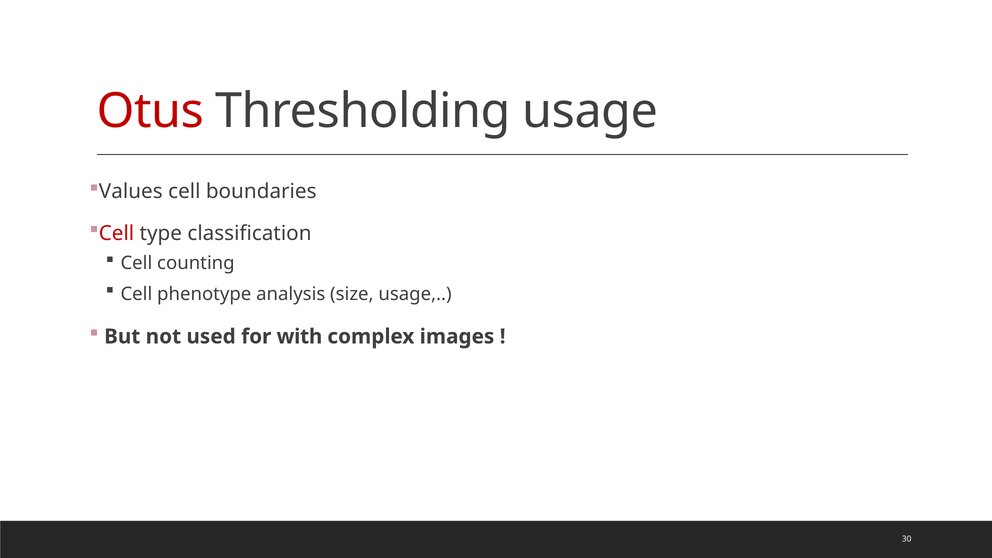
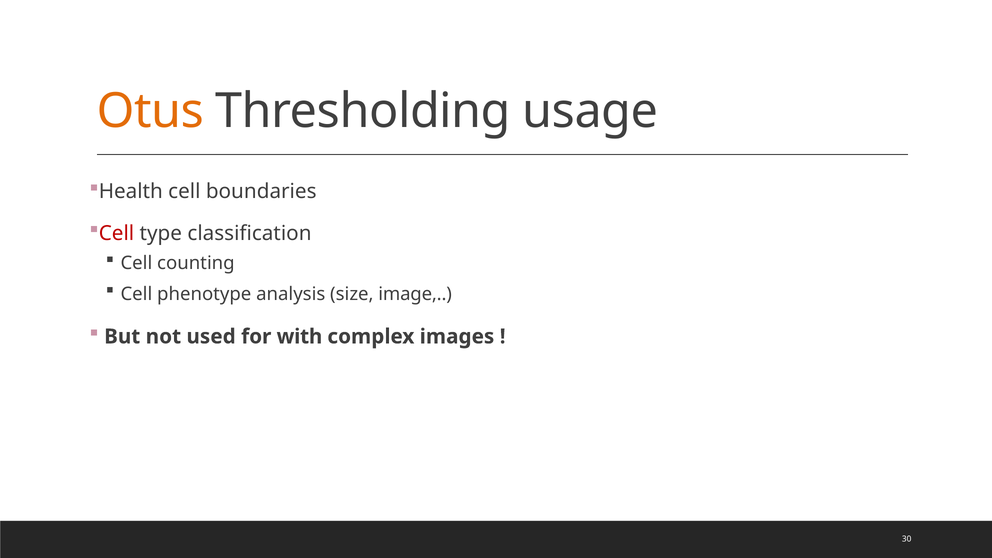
Otus colour: red -> orange (150, 111)
Values: Values -> Health (131, 192)
size usage: usage -> image (415, 294)
